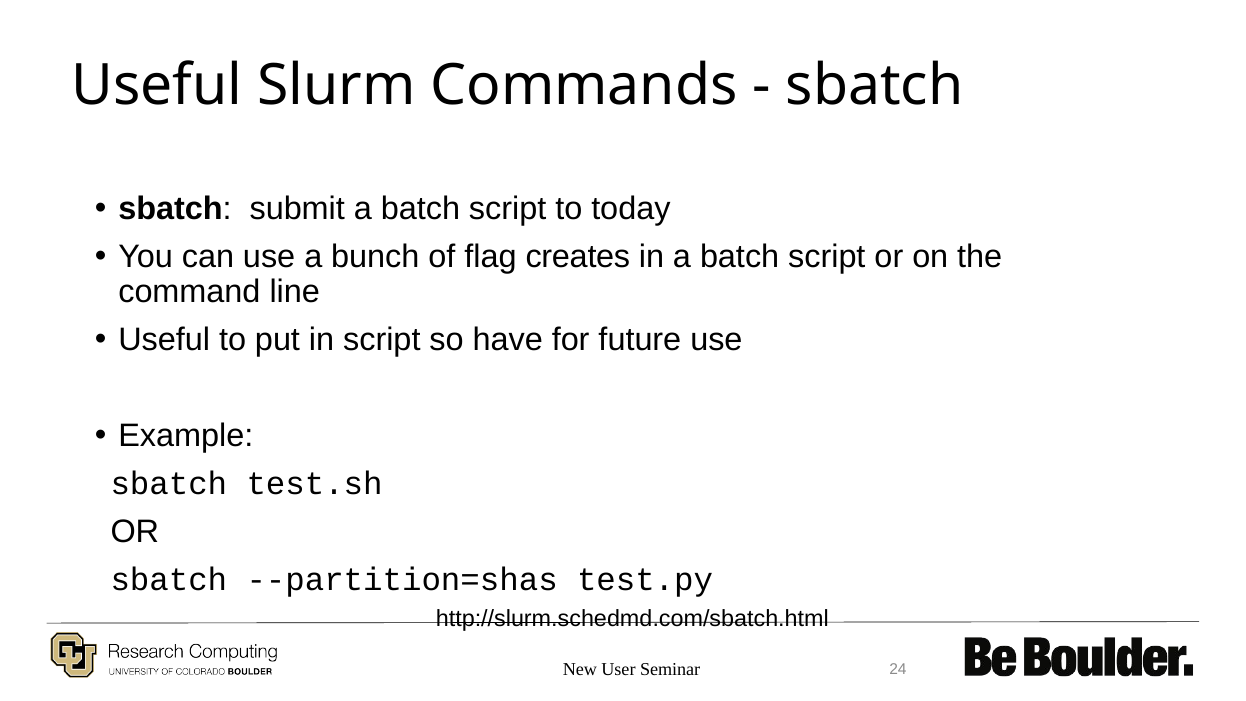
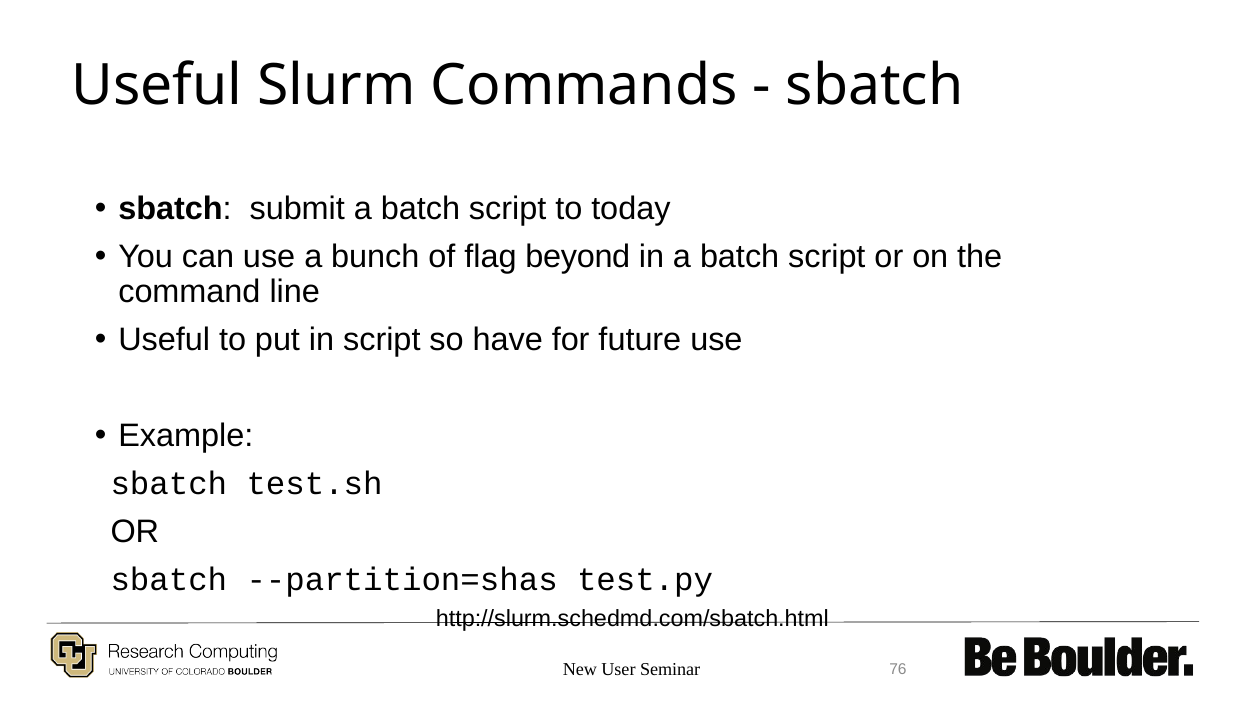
creates: creates -> beyond (578, 257)
24: 24 -> 76 (898, 669)
